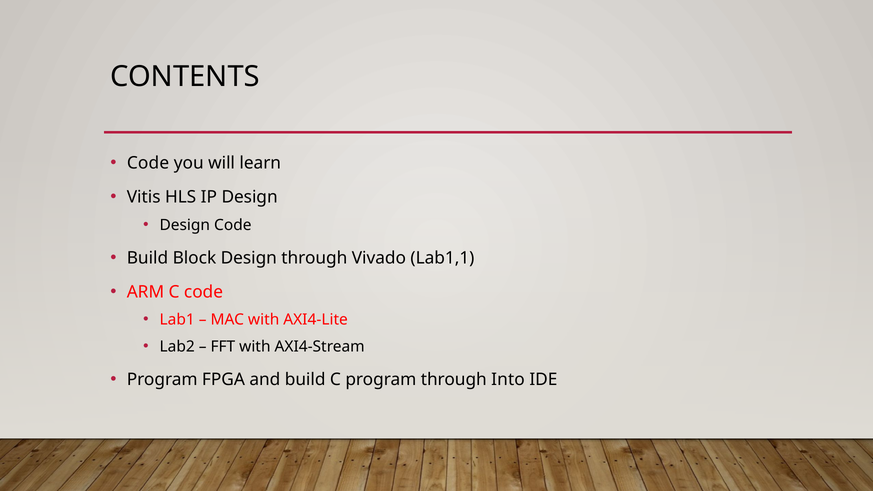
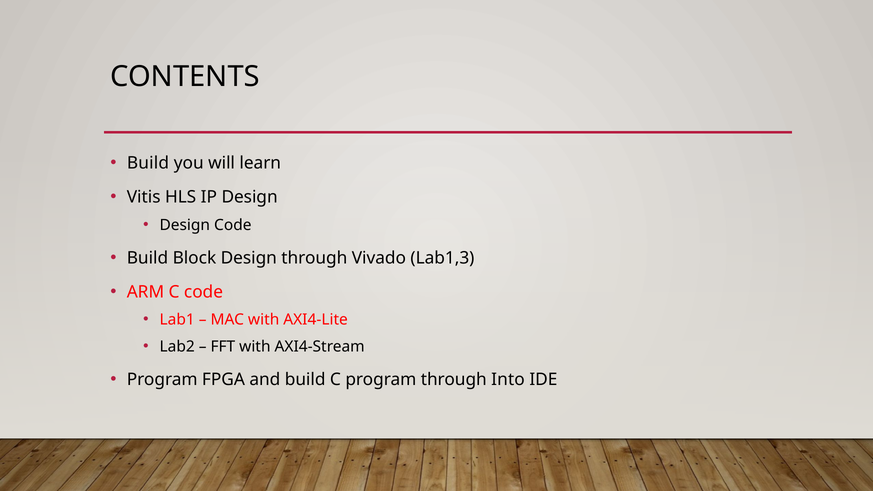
Code: Code -> Build (148, 163)
Lab1,1: Lab1,1 -> Lab1,3 (442, 258)
